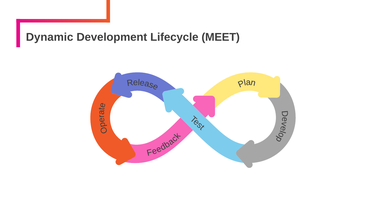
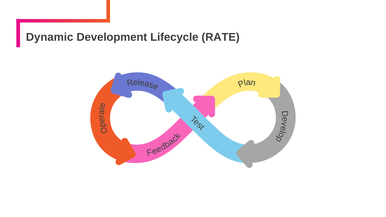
MEET: MEET -> RATE (221, 37)
